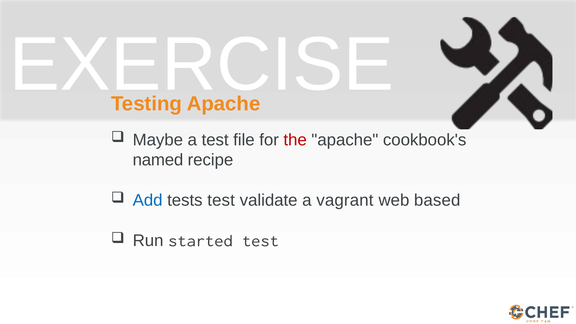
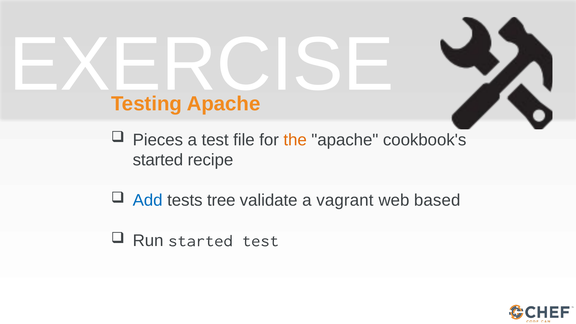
Maybe: Maybe -> Pieces (158, 140)
the colour: red -> orange (295, 140)
named: named -> started (158, 160)
tests test: test -> tree (221, 200)
